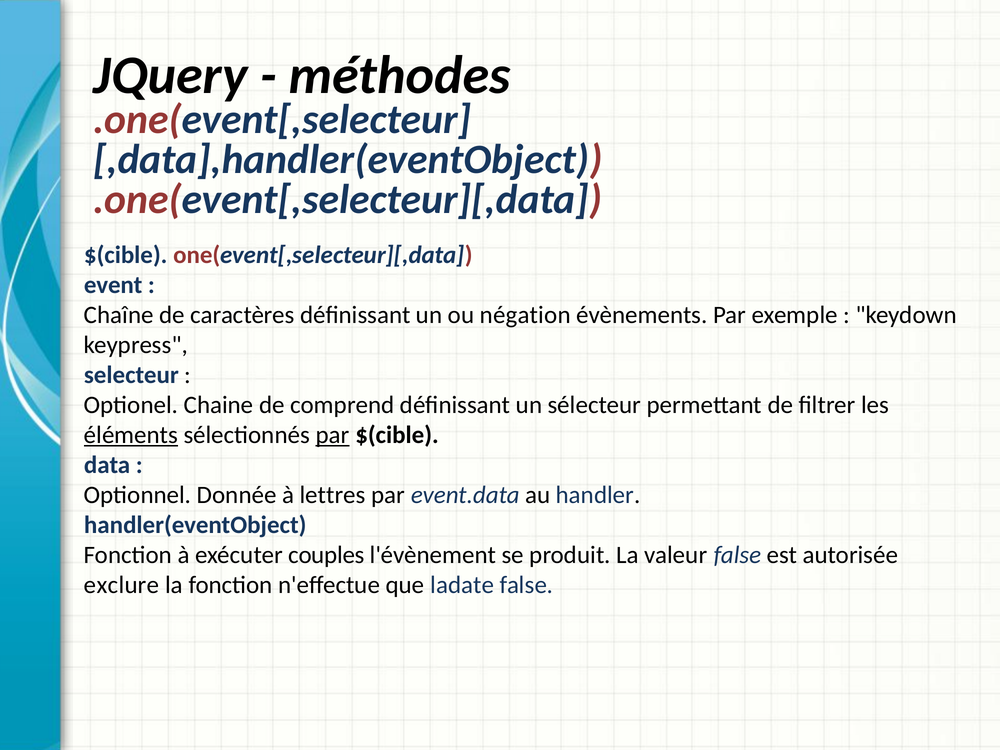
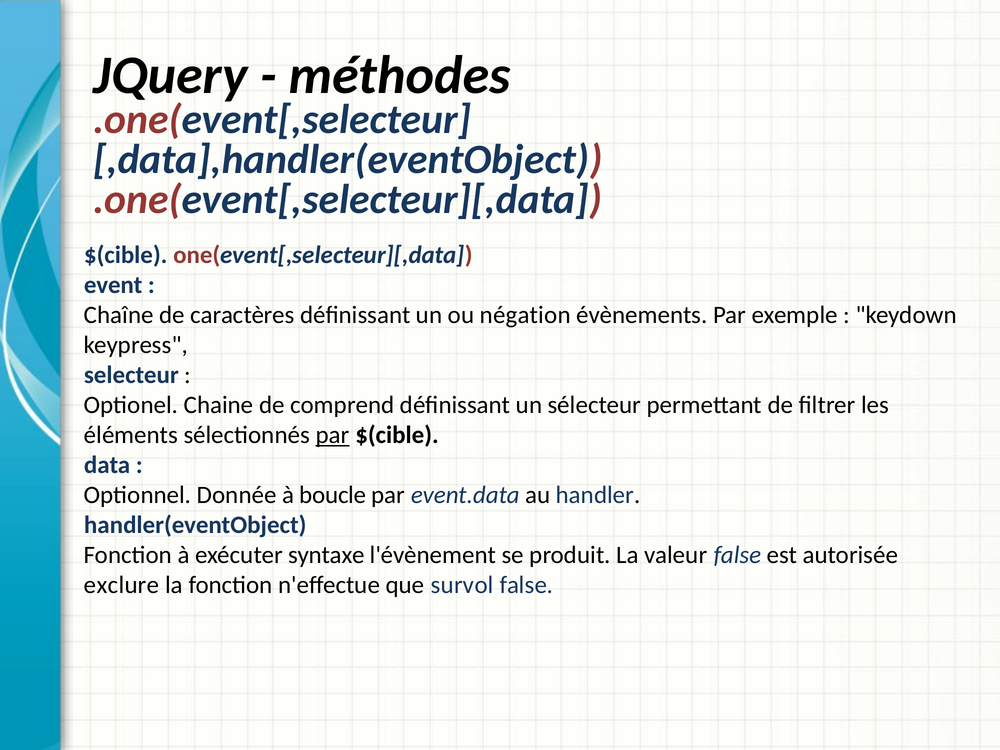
éléments underline: present -> none (131, 435)
lettres: lettres -> boucle (333, 495)
couples: couples -> syntaxe (326, 555)
ladate: ladate -> survol (462, 585)
